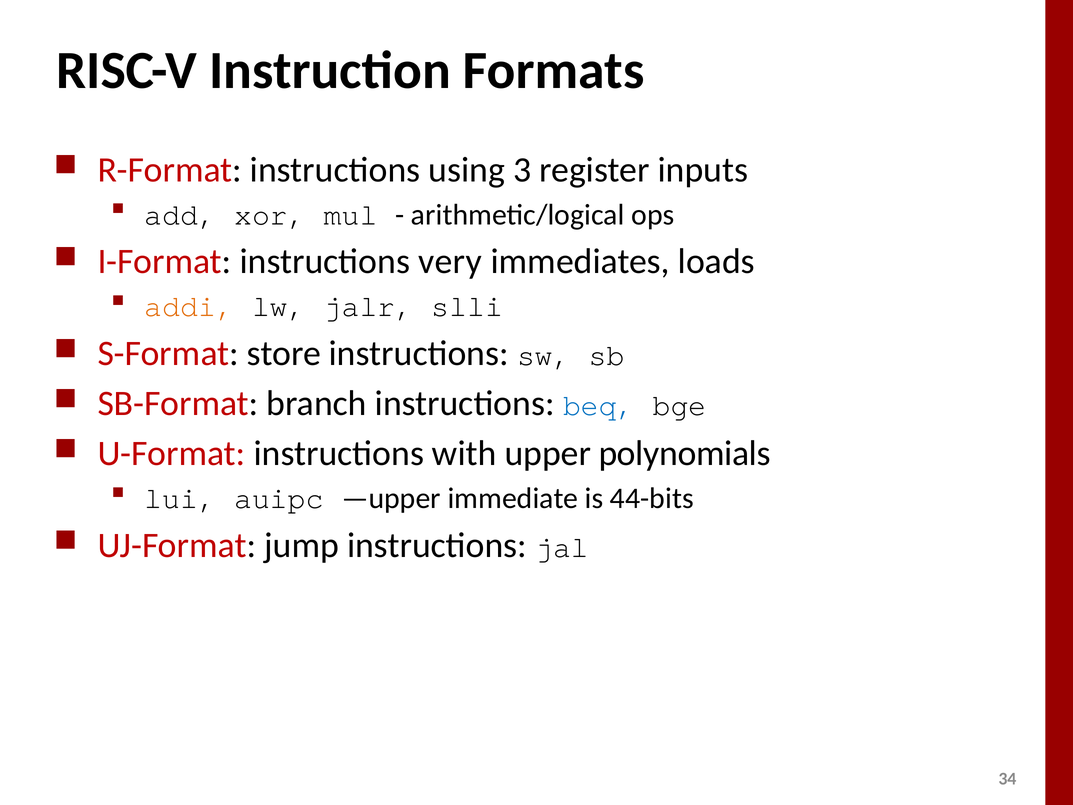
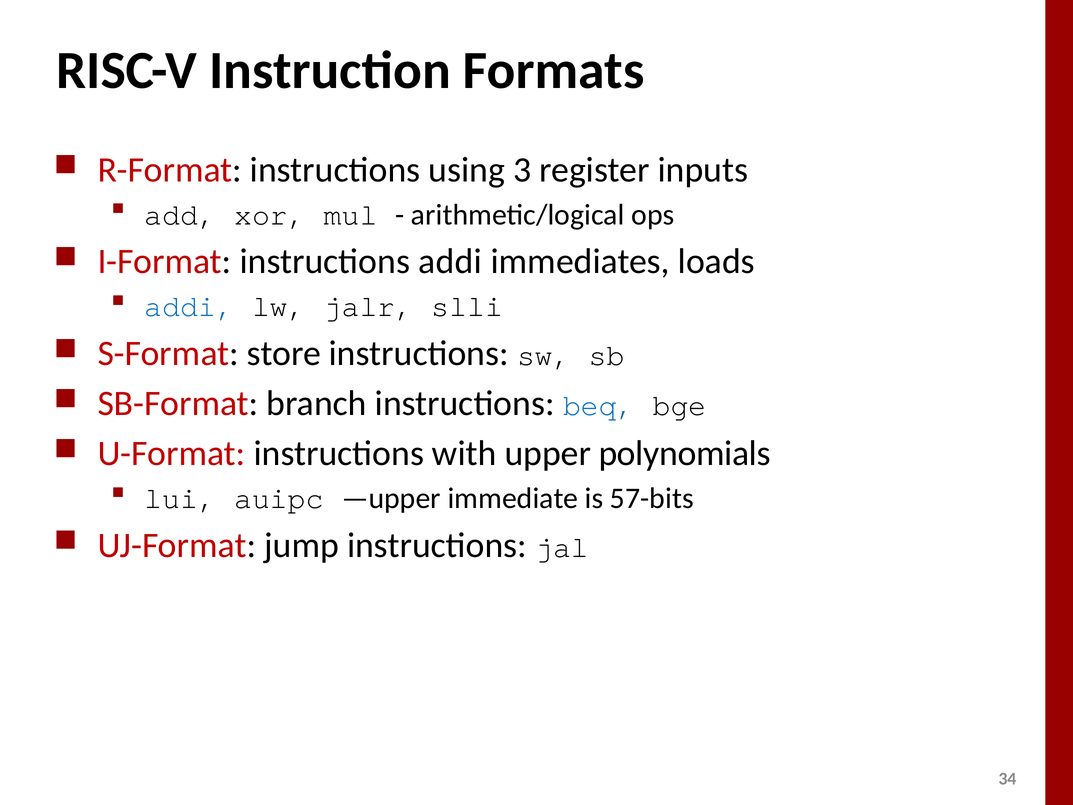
instructions very: very -> addi (450, 262)
addi colour: orange -> blue (189, 306)
44-bits: 44-bits -> 57-bits (652, 498)
